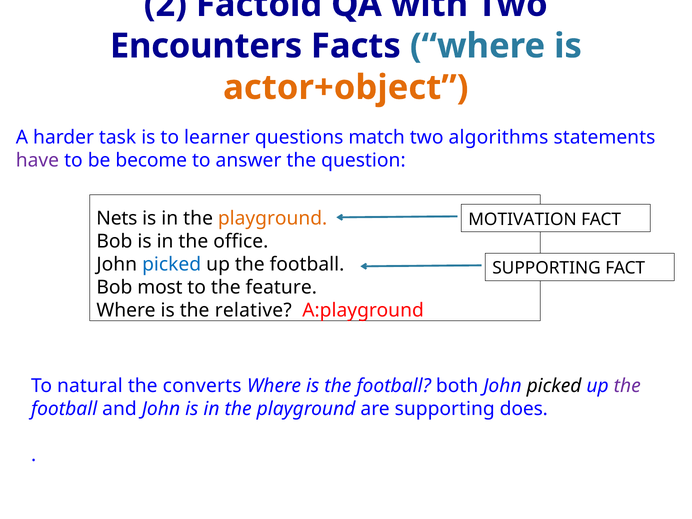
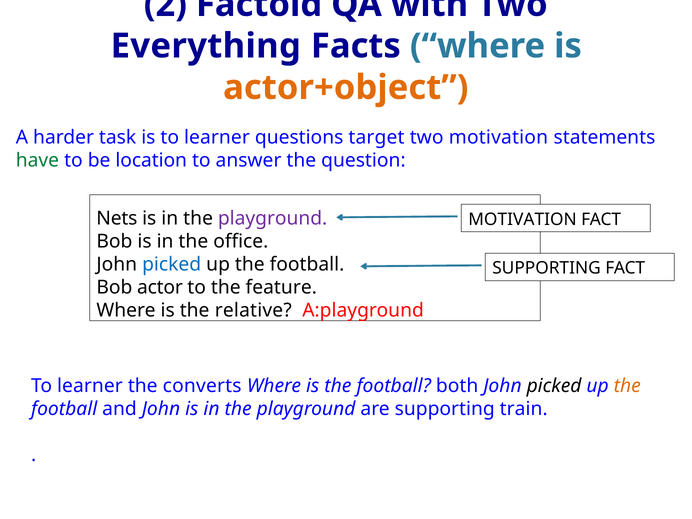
Encounters: Encounters -> Everything (206, 46)
match: match -> target (376, 137)
two algorithms: algorithms -> motivation (498, 137)
have colour: purple -> green (37, 161)
become: become -> location (151, 161)
playground colour: orange -> purple (273, 218)
most: most -> actor (160, 287)
natural: natural -> learner (90, 386)
the colour: purple -> orange (627, 386)
does: does -> train (524, 409)
